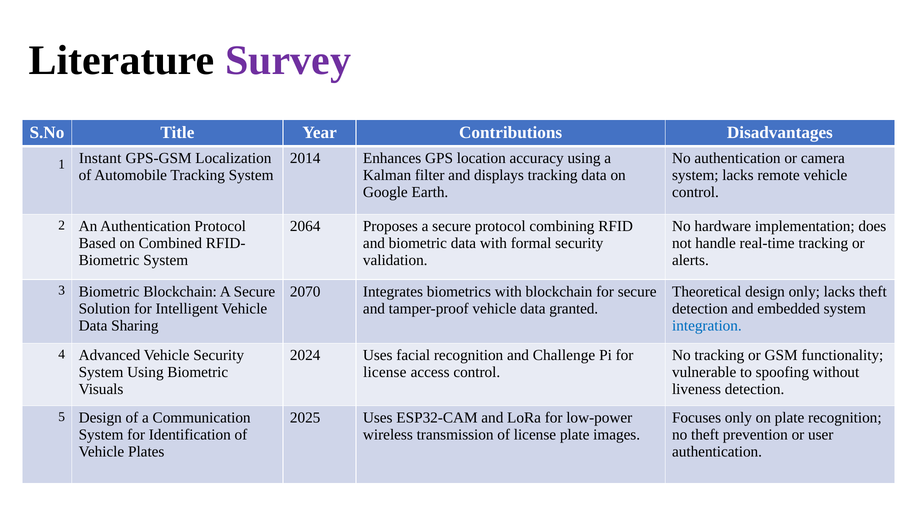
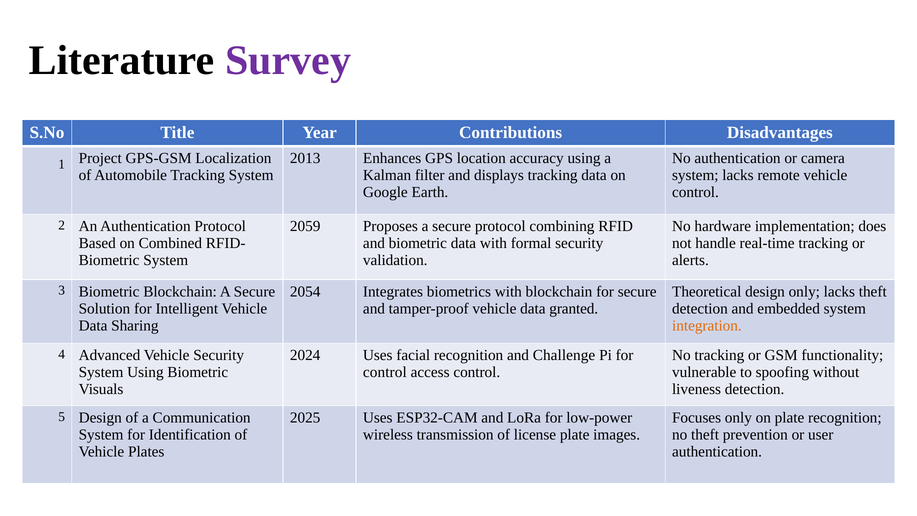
2014: 2014 -> 2013 (305, 158)
Instant: Instant -> Project (100, 158)
2064: 2064 -> 2059 (305, 226)
2070: 2070 -> 2054 (305, 291)
integration colour: blue -> orange (707, 325)
license: license -> control (385, 372)
